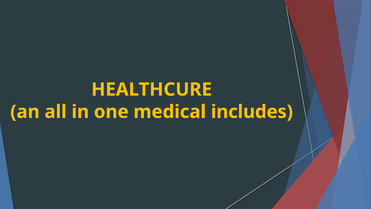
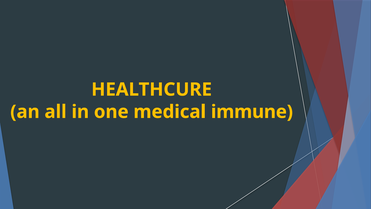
includes: includes -> immune (252, 112)
